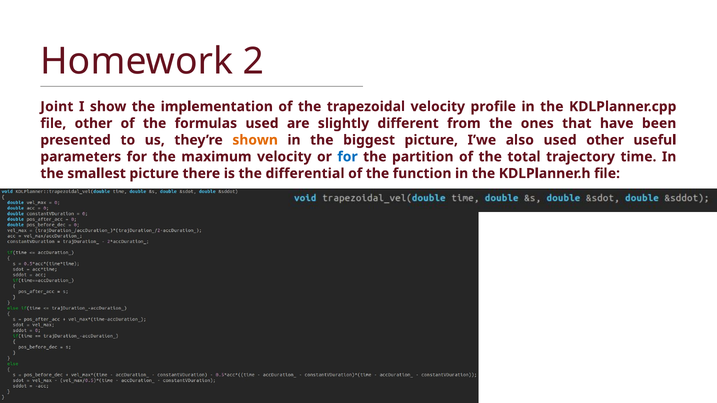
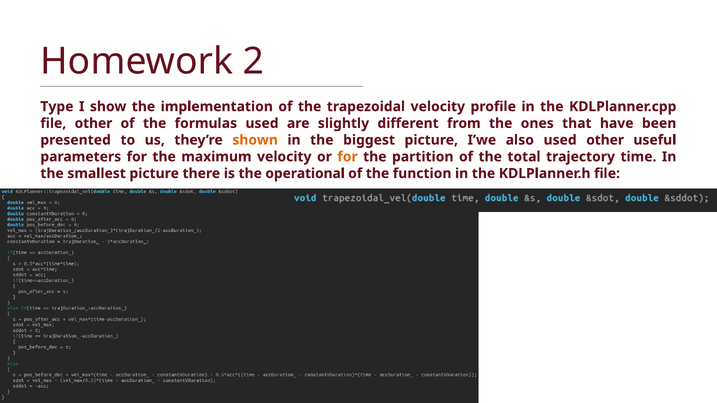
Joint: Joint -> Type (57, 107)
for colour: blue -> orange (348, 157)
differential: differential -> operational (305, 174)
